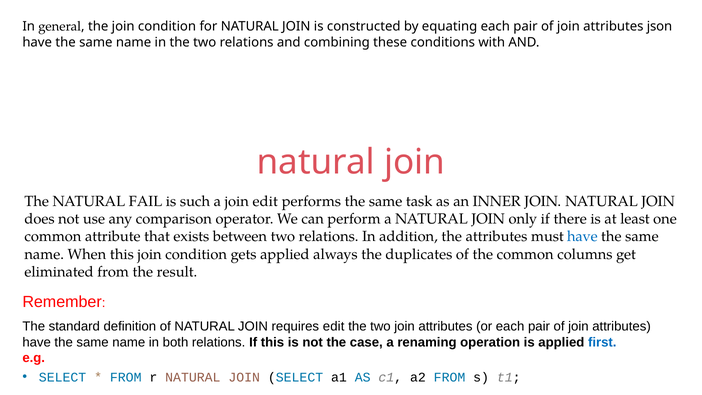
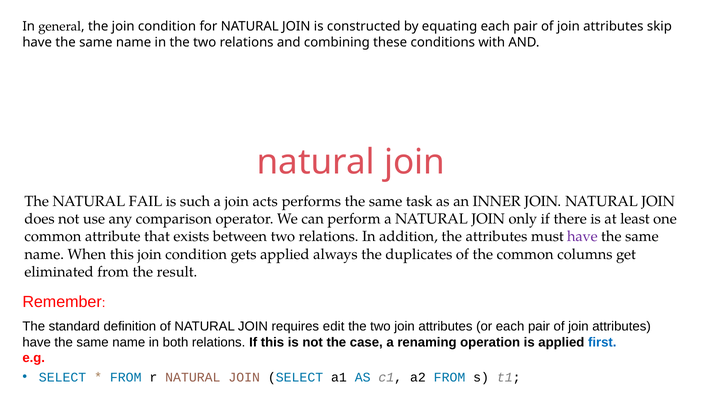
json: json -> skip (659, 26)
join edit: edit -> acts (265, 201)
have colour: blue -> purple (582, 237)
